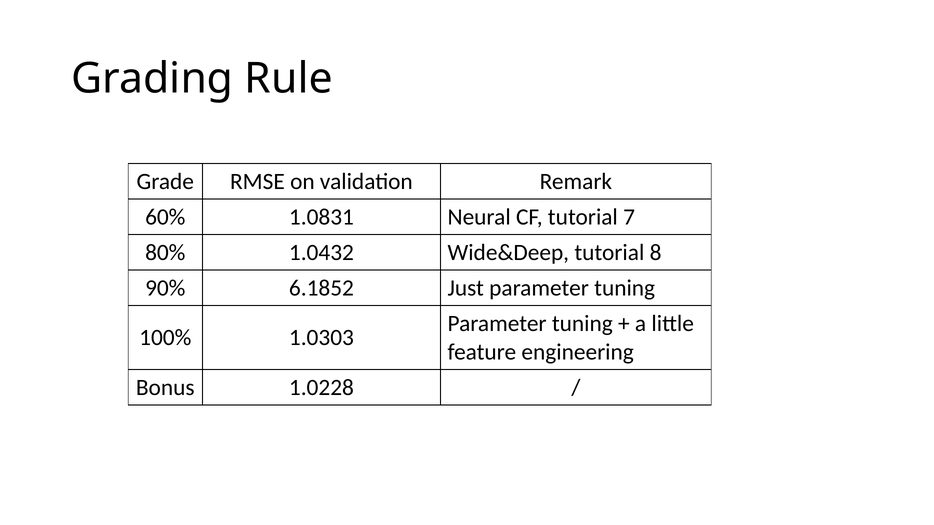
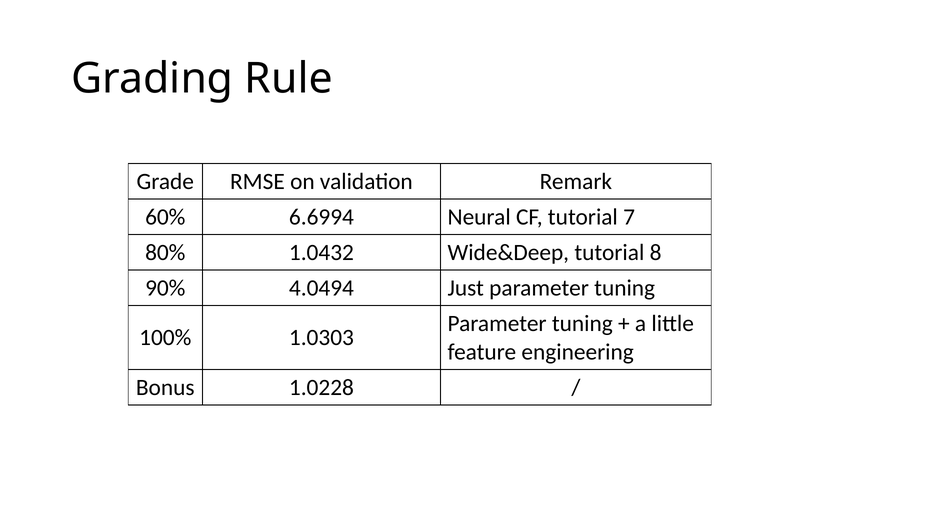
1.0831: 1.0831 -> 6.6994 (321, 217)
6.1852: 6.1852 -> 4.0494 (321, 288)
